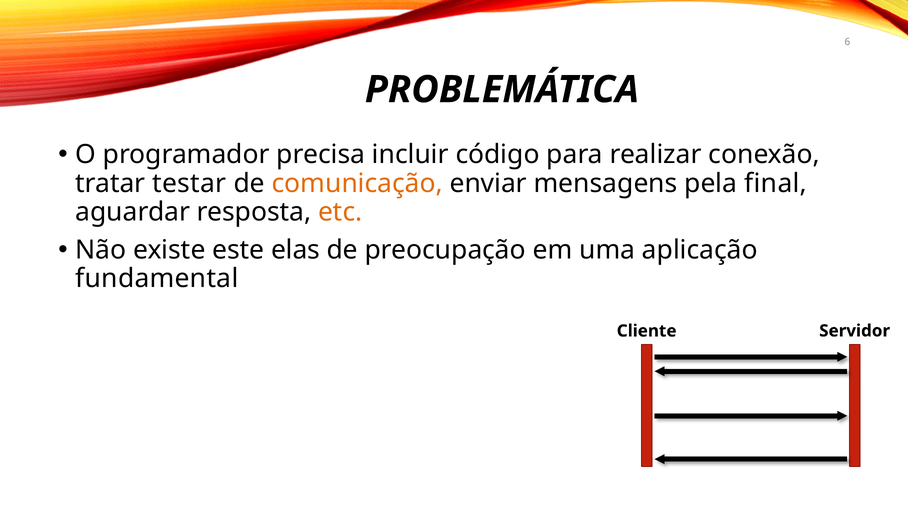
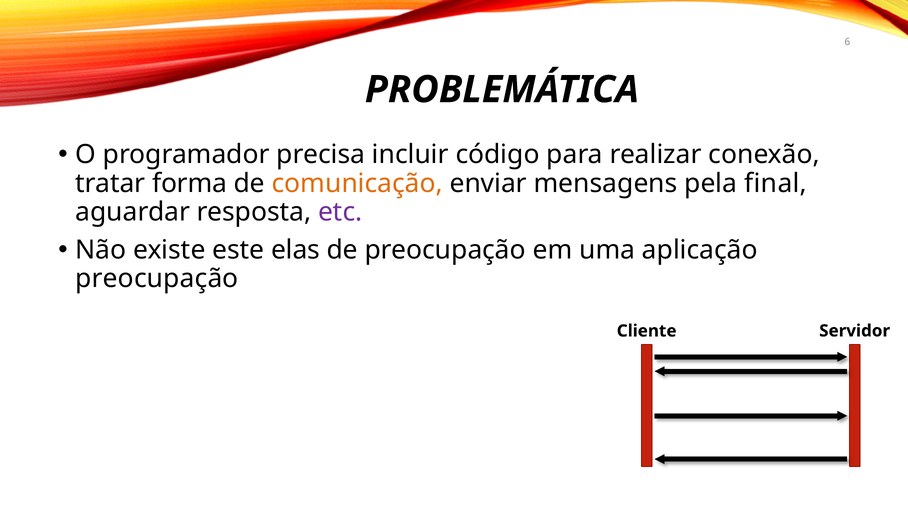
testar: testar -> forma (190, 183)
etc colour: orange -> purple (340, 212)
fundamental: fundamental -> preocupação (157, 278)
